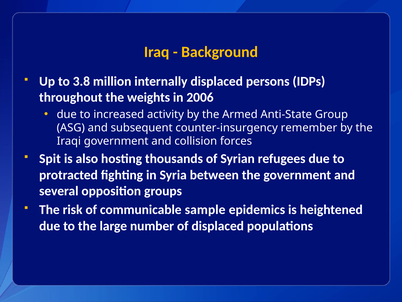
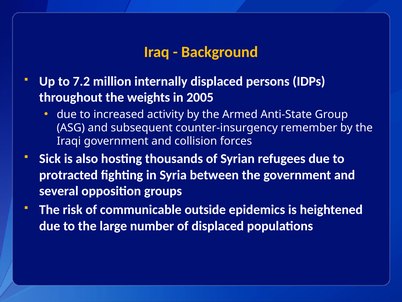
3.8: 3.8 -> 7.2 (81, 81)
2006: 2006 -> 2005 (200, 97)
Spit: Spit -> Sick (50, 159)
sample: sample -> outside (205, 210)
